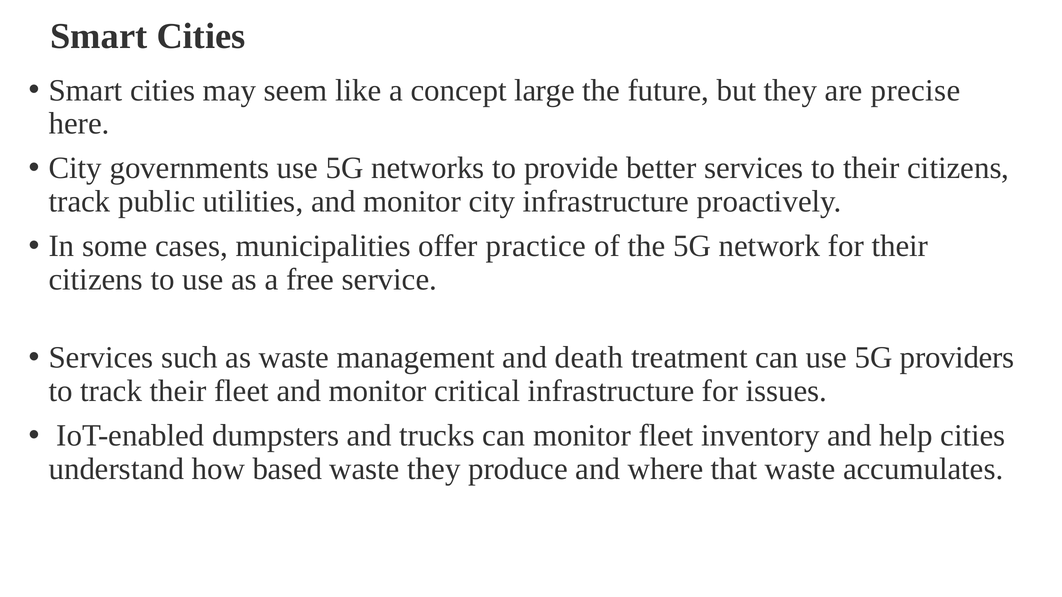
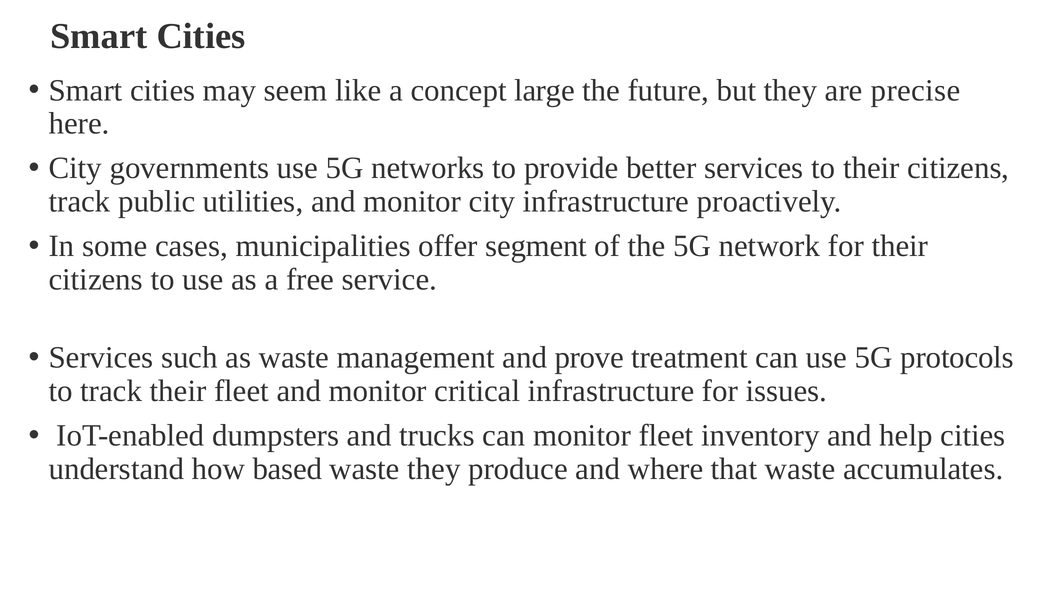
practice: practice -> segment (536, 246)
death: death -> prove (589, 358)
providers: providers -> protocols (957, 358)
